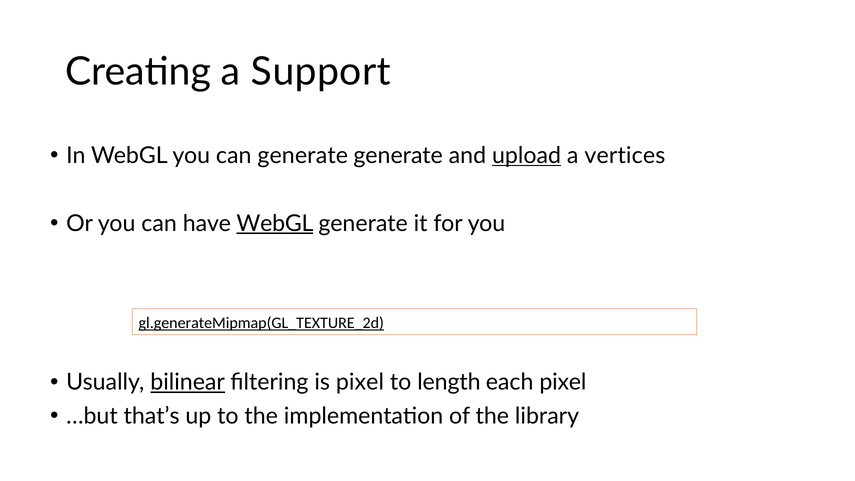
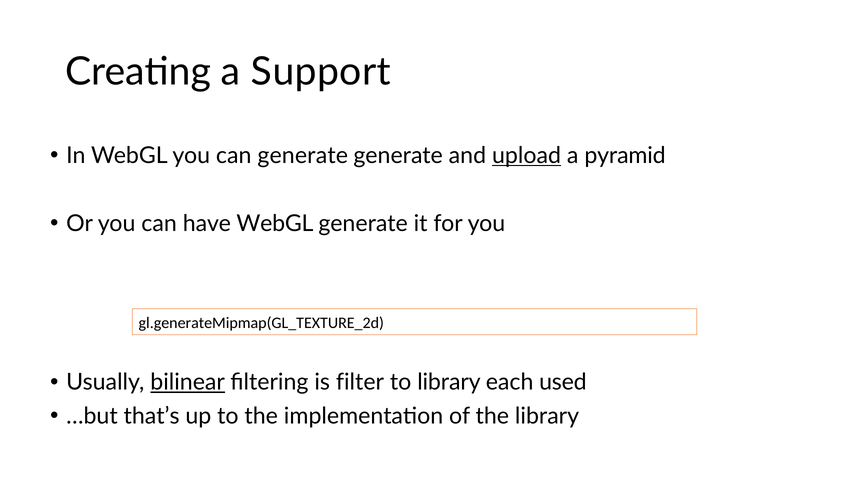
vertices: vertices -> pyramid (625, 156)
WebGL underline: present -> none (275, 223)
gl.generateMipmap(GL_TEXTURE_2d underline: present -> none (261, 323)
is pixel: pixel -> filter (360, 382)
to length: length -> library (449, 382)
each pixel: pixel -> used (563, 382)
